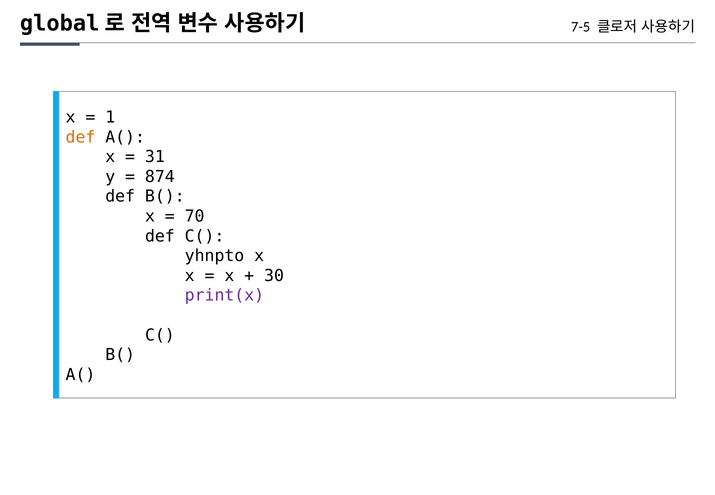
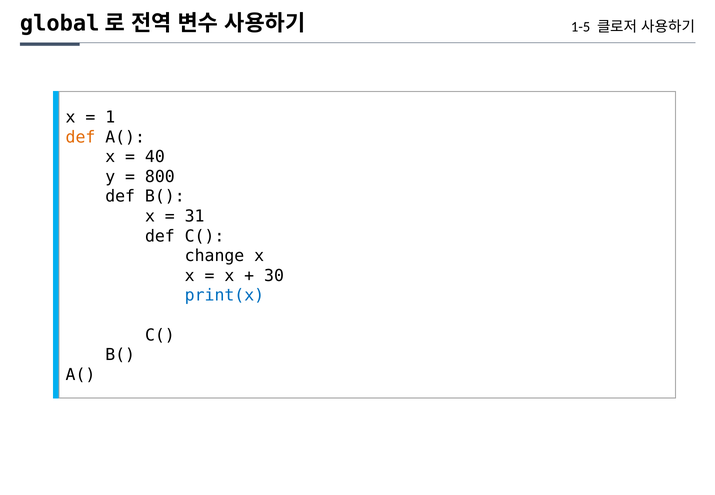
7-5: 7-5 -> 1-5 (581, 27)
31: 31 -> 40 (155, 157)
874: 874 -> 800 (160, 177)
70: 70 -> 31 (195, 216)
yhnpto: yhnpto -> change (215, 256)
print(x colour: purple -> blue (224, 296)
